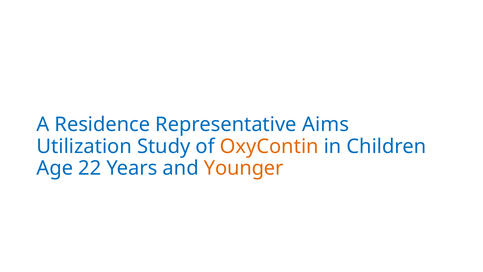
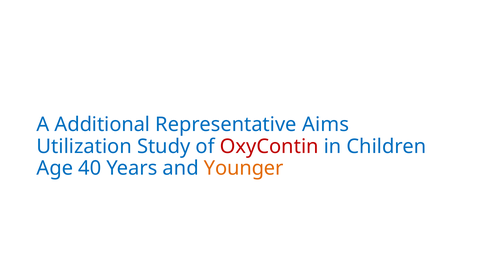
Residence: Residence -> Additional (102, 124)
OxyContin colour: orange -> red (269, 146)
22: 22 -> 40 (90, 168)
